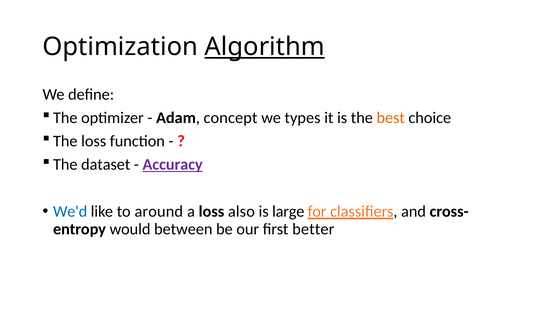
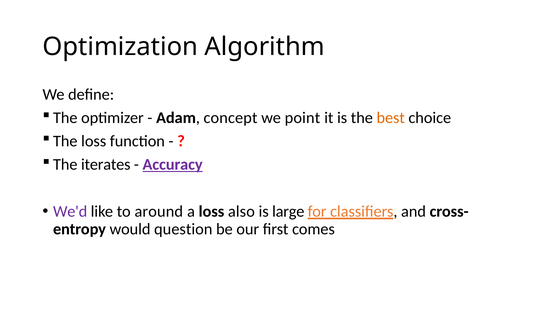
Algorithm underline: present -> none (265, 47)
types: types -> point (302, 118)
dataset: dataset -> iterates (106, 165)
We'd colour: blue -> purple (70, 211)
between: between -> question (183, 229)
better: better -> comes (313, 229)
